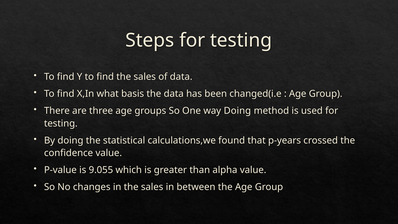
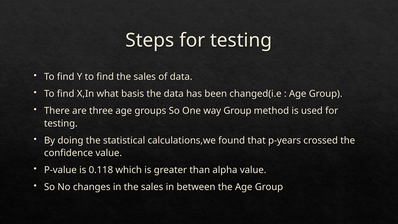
way Doing: Doing -> Group (237, 111)
9.055: 9.055 -> 0.118 (101, 170)
